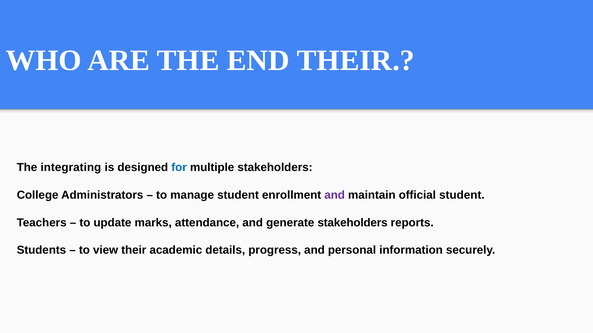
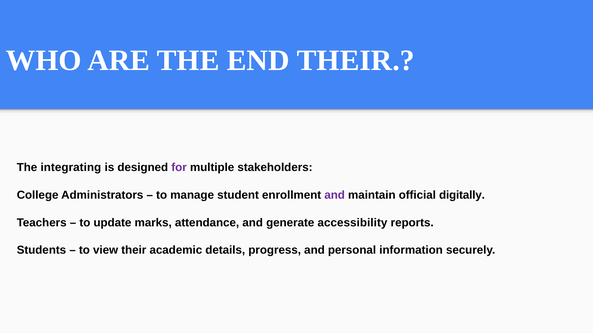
for colour: blue -> purple (179, 168)
official student: student -> digitally (462, 195)
generate stakeholders: stakeholders -> accessibility (352, 223)
